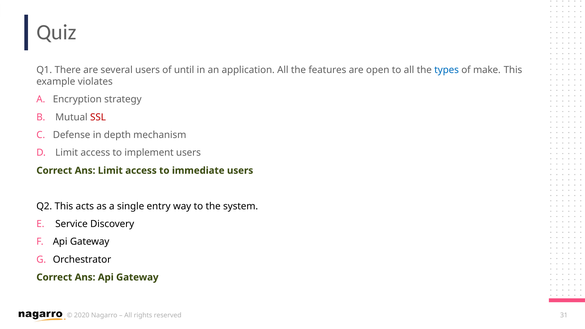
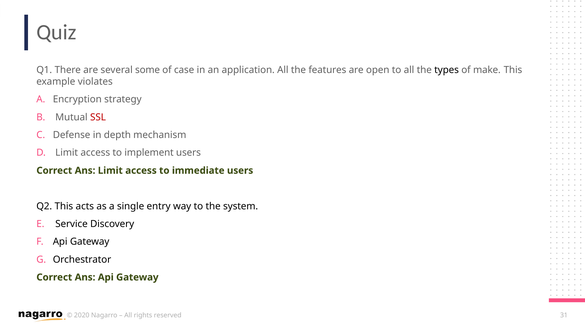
several users: users -> some (148, 70)
until: until -> case (184, 70)
types colour: blue -> black (447, 70)
